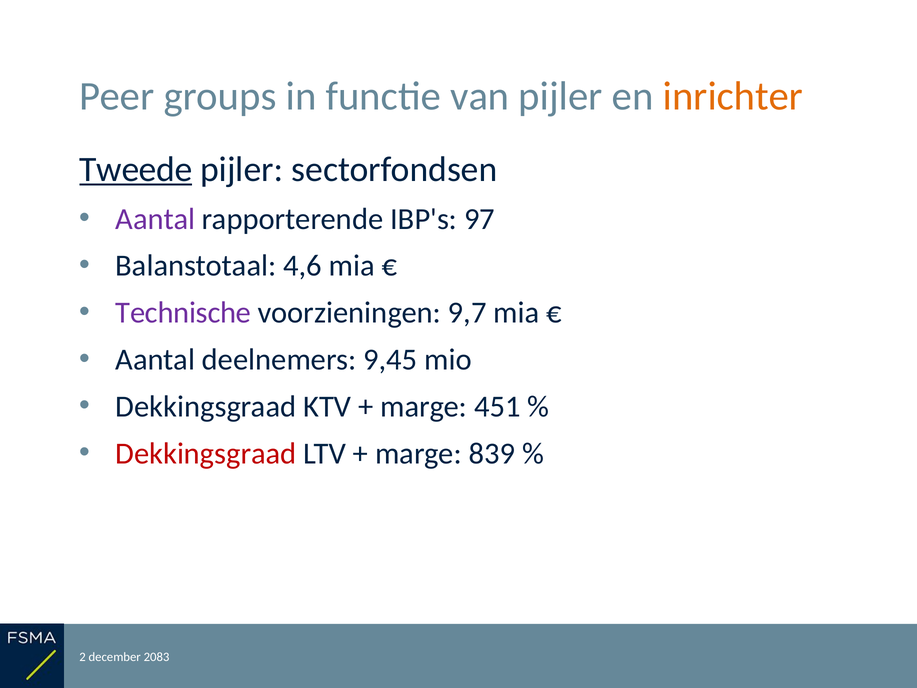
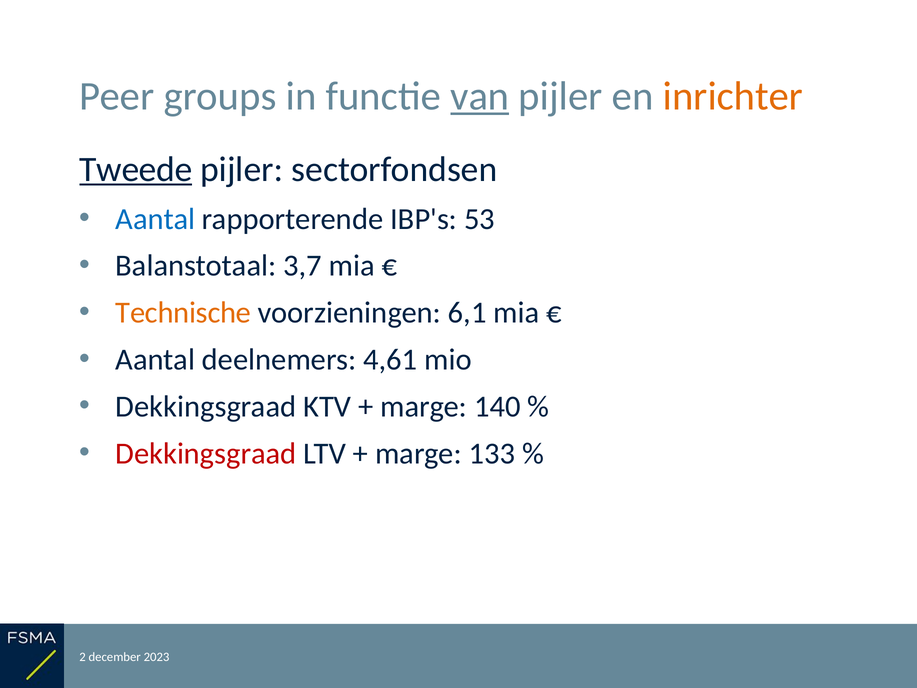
van underline: none -> present (480, 96)
Aantal colour: purple -> blue (155, 219)
97: 97 -> 53 (479, 219)
4,6: 4,6 -> 3,7 (302, 266)
Technische colour: purple -> orange (183, 313)
9,7: 9,7 -> 6,1 (467, 313)
9,45: 9,45 -> 4,61 (390, 360)
451: 451 -> 140 (497, 406)
839: 839 -> 133 (492, 453)
2083: 2083 -> 2023 (157, 657)
